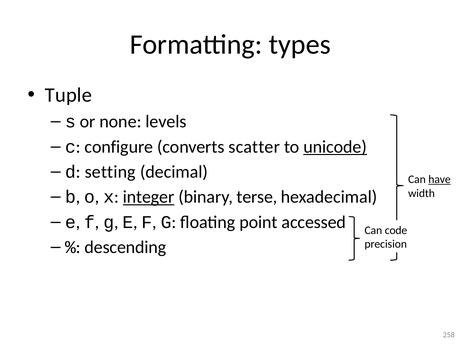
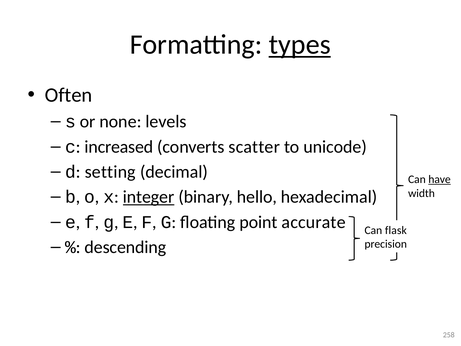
types underline: none -> present (300, 45)
Tuple: Tuple -> Often (69, 95)
configure: configure -> increased (119, 147)
unicode underline: present -> none (335, 147)
terse: terse -> hello (257, 197)
accessed: accessed -> accurate (314, 222)
code: code -> flask (396, 230)
